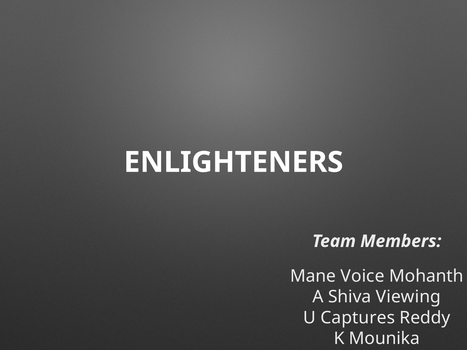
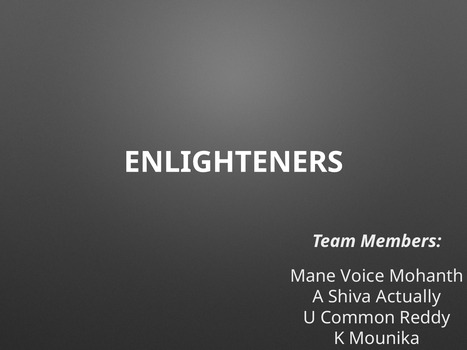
Viewing: Viewing -> Actually (408, 297)
Captures: Captures -> Common (358, 318)
